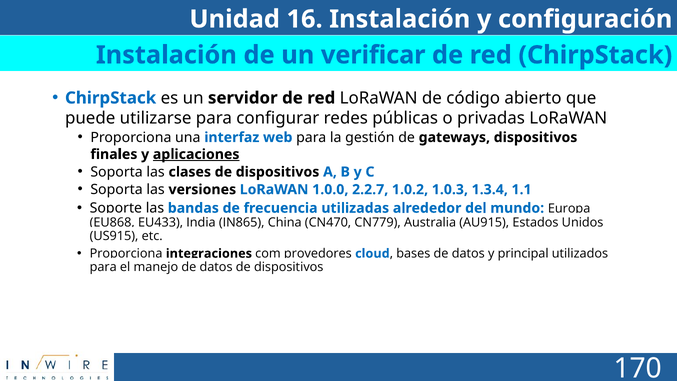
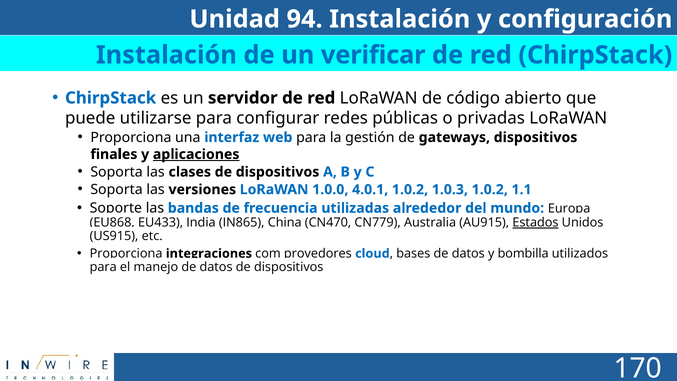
16: 16 -> 94 (305, 19)
2.2.7: 2.2.7 -> 4.0.1 (370, 189)
1.0.3 1.3.4: 1.3.4 -> 1.0.2 (490, 189)
Estados underline: none -> present (535, 222)
principal: principal -> bombilla (523, 253)
